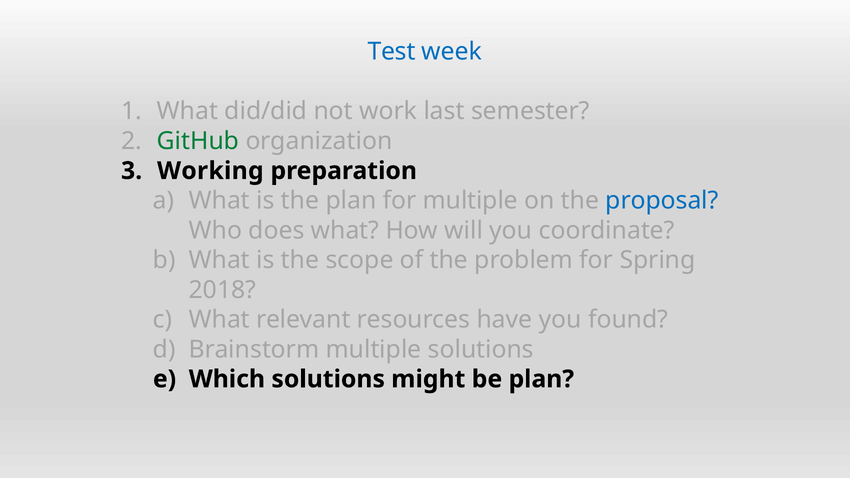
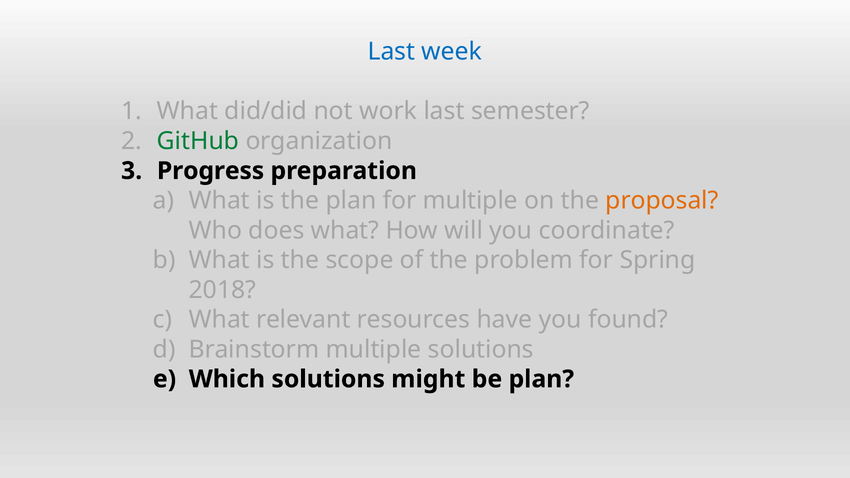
Test: Test -> Last (392, 52)
Working: Working -> Progress (211, 171)
proposal colour: blue -> orange (662, 201)
